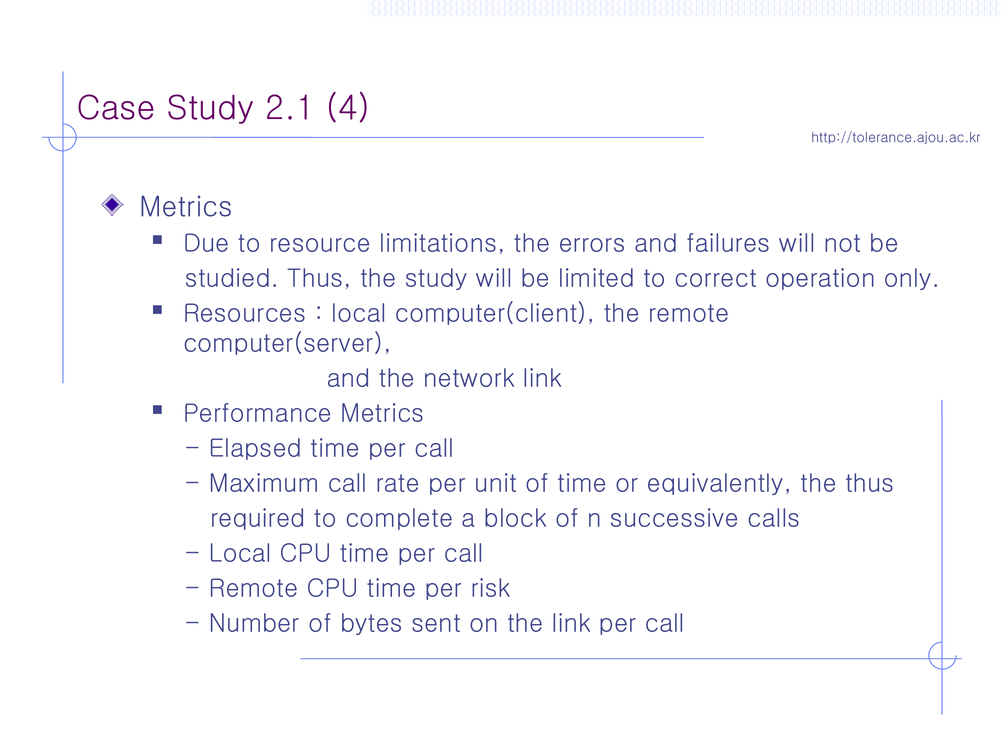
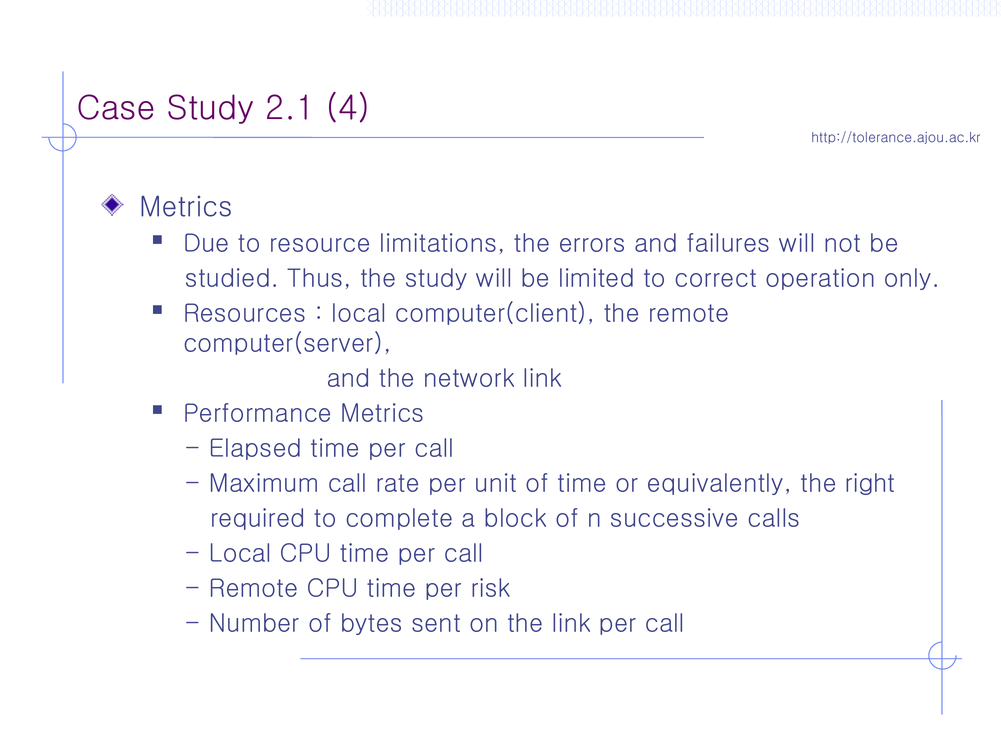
the thus: thus -> right (870, 484)
